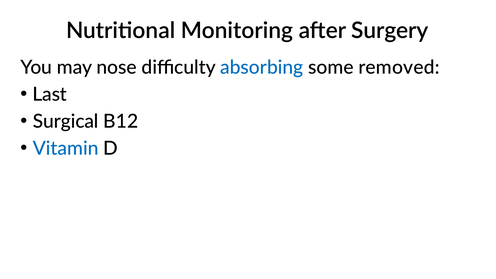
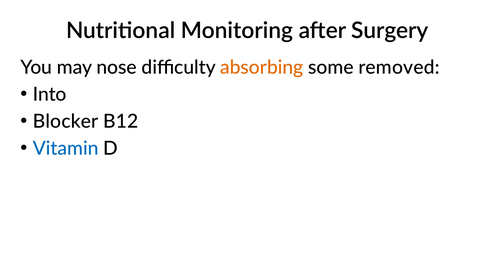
absorbing colour: blue -> orange (262, 68)
Last: Last -> Into (50, 95)
Surgical: Surgical -> Blocker (66, 122)
